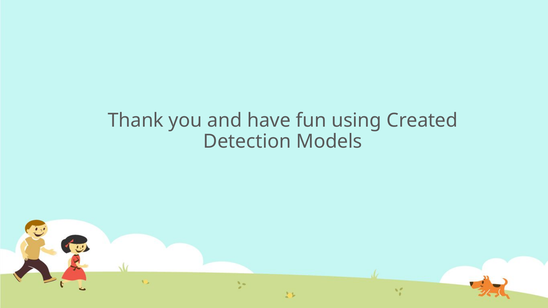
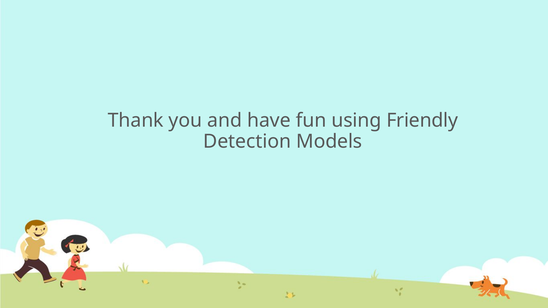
Created: Created -> Friendly (422, 121)
